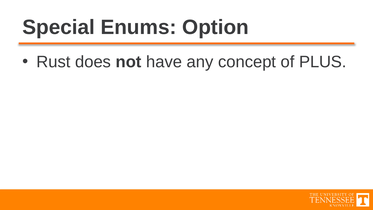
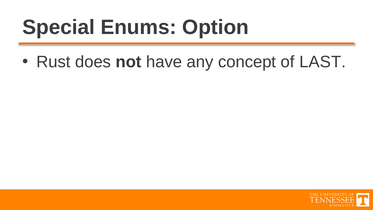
PLUS: PLUS -> LAST (323, 62)
